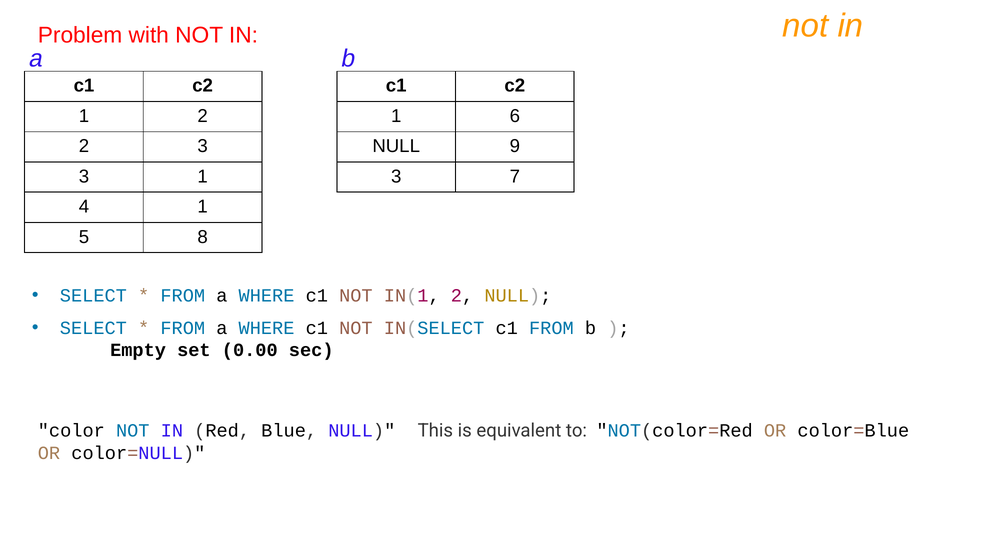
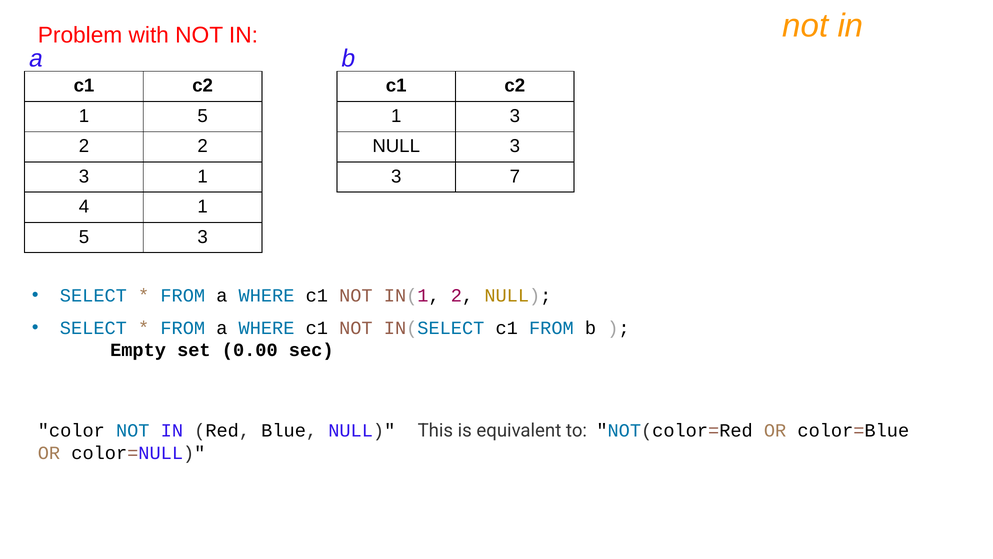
2: 2 -> 5 (203, 116)
1 6: 6 -> 3 (515, 116)
2 3: 3 -> 2 (203, 146)
NULL 9: 9 -> 3 (515, 146)
5 8: 8 -> 3 (203, 237)
